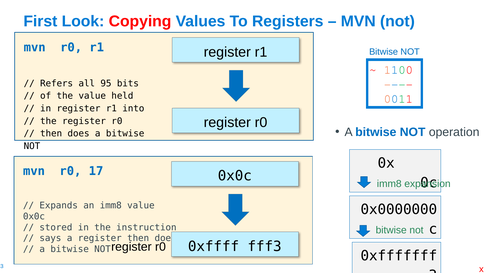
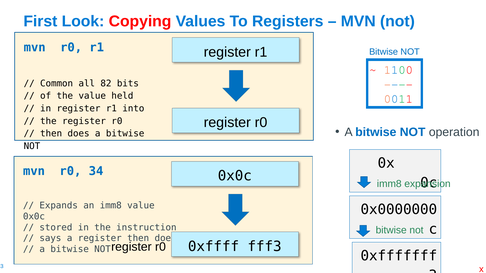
Refers: Refers -> Common (57, 83)
95: 95 -> 82 (106, 83)
17: 17 -> 34 (96, 171)
